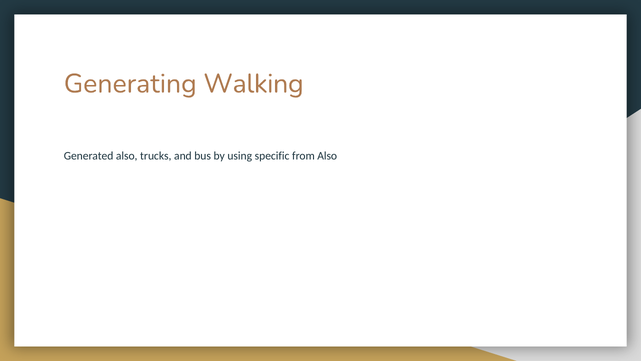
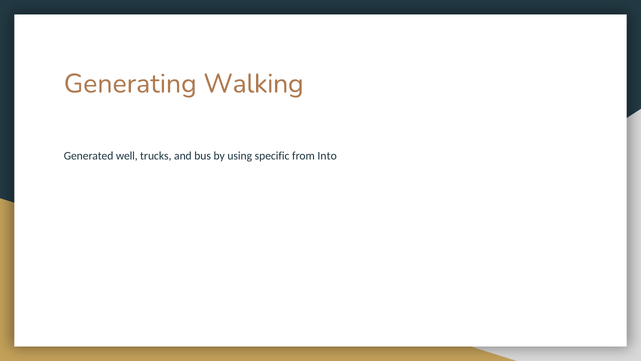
Generated also: also -> well (127, 156)
from Also: Also -> Into (327, 156)
